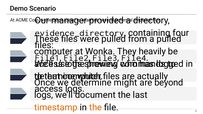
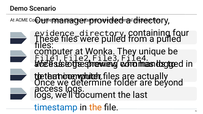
heavily: heavily -> unique (152, 52)
might: might -> folder (126, 83)
timestamp colour: orange -> blue (56, 108)
